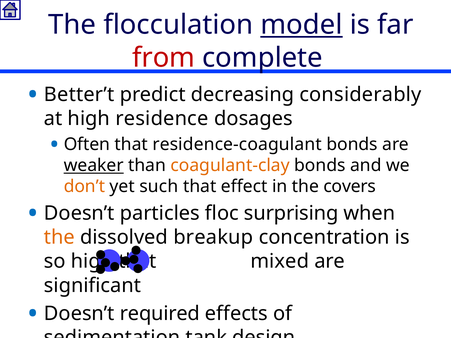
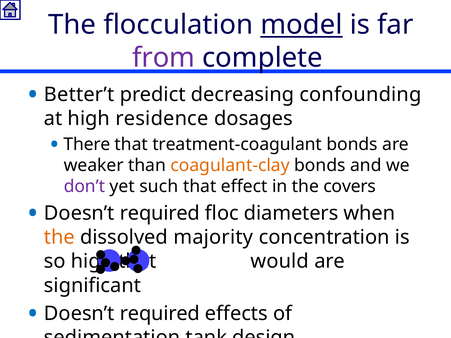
from colour: red -> purple (164, 58)
considerably: considerably -> confounding (360, 95)
Often: Often -> There (87, 145)
residence-coagulant: residence-coagulant -> treatment-coagulant (237, 145)
weaker underline: present -> none (94, 166)
don’t colour: orange -> purple (84, 187)
particles: particles -> required (160, 213)
surprising: surprising -> diameters (291, 213)
breakup: breakup -> majority (213, 237)
mixed: mixed -> would (280, 262)
